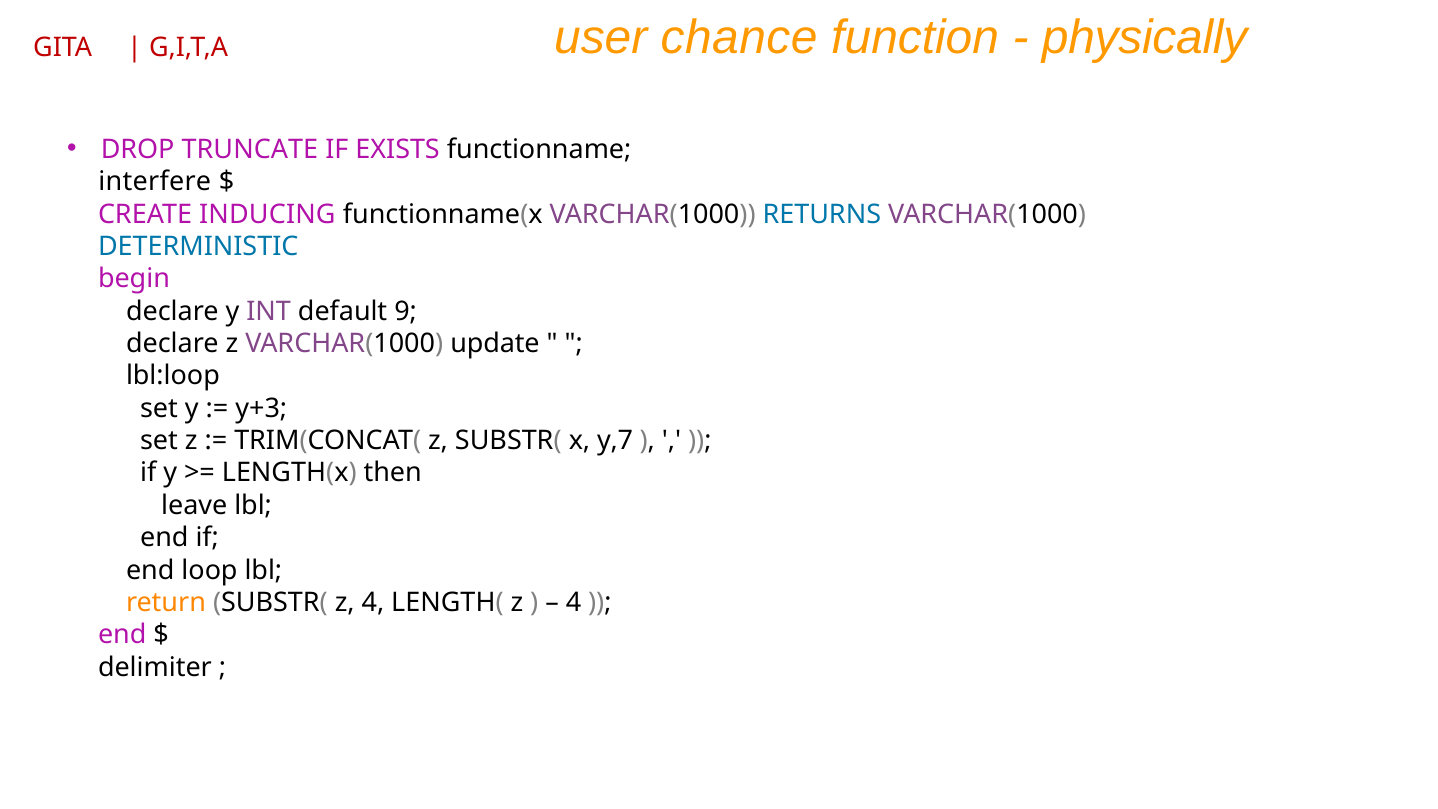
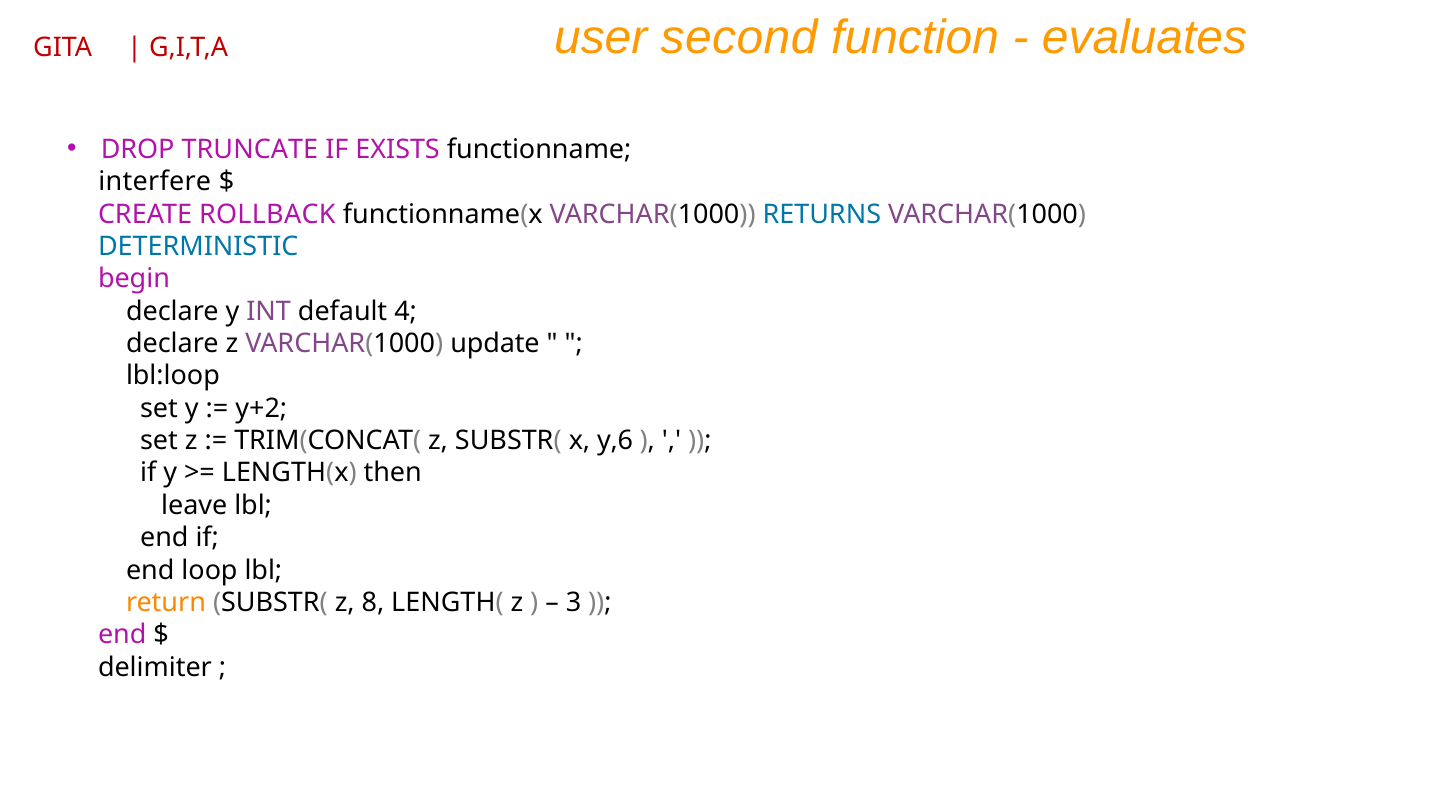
chance: chance -> second (739, 37)
physically: physically -> evaluates (1144, 37)
INDUCING: INDUCING -> ROLLBACK (267, 214)
9: 9 -> 4 (406, 311)
y+3: y+3 -> y+2 (261, 408)
y,7: y,7 -> y,6 (615, 441)
z 4: 4 -> 8 (373, 602)
4: 4 -> 3 (574, 602)
